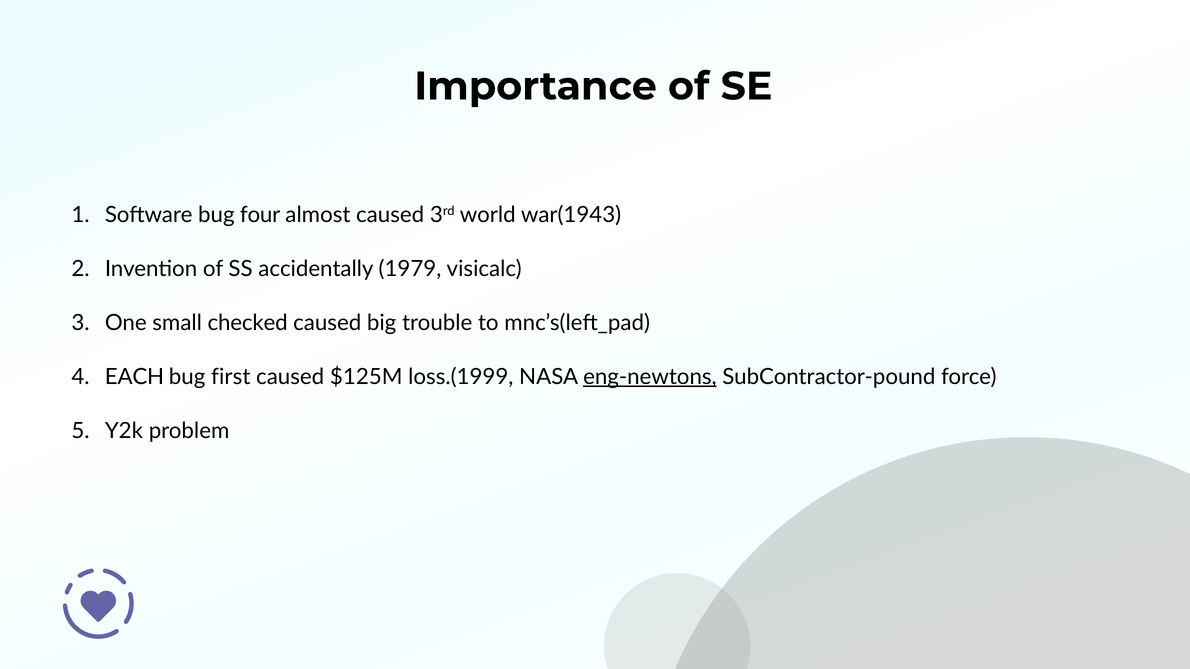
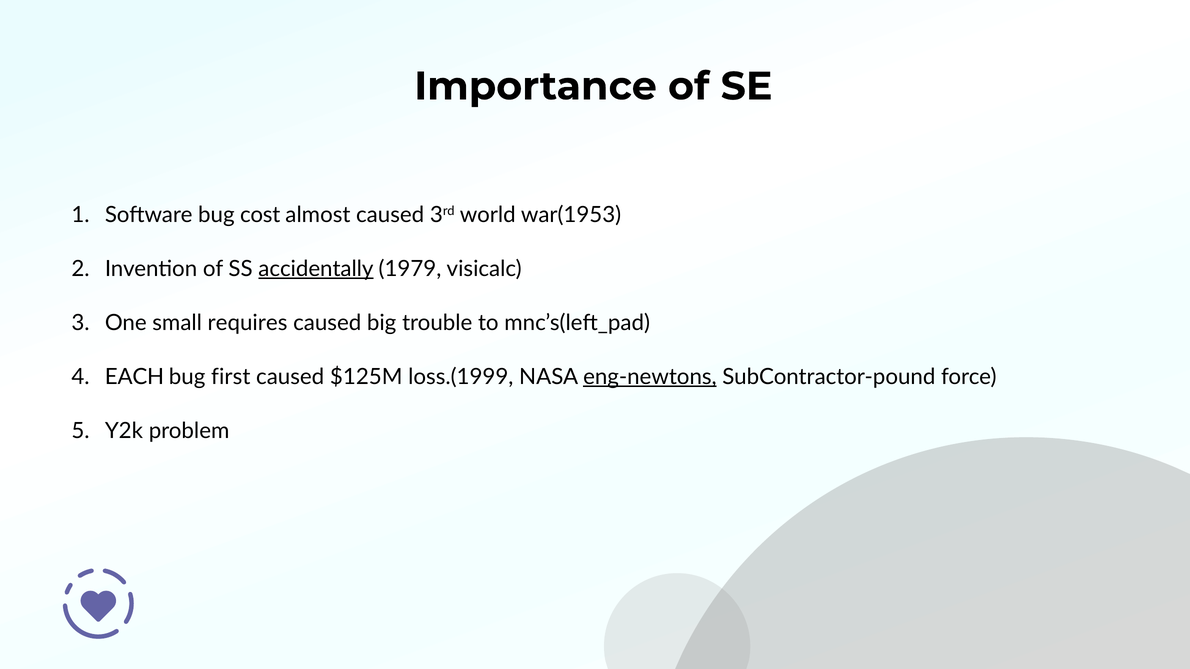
four: four -> cost (260, 215)
war(1943: war(1943 -> war(1953 (571, 215)
accidentally underline: none -> present (316, 269)
checked: checked -> requires (248, 323)
